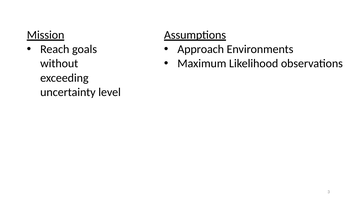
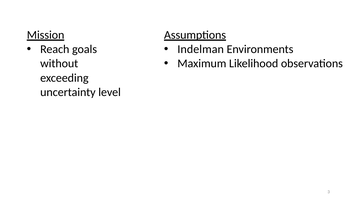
Approach: Approach -> Indelman (201, 49)
